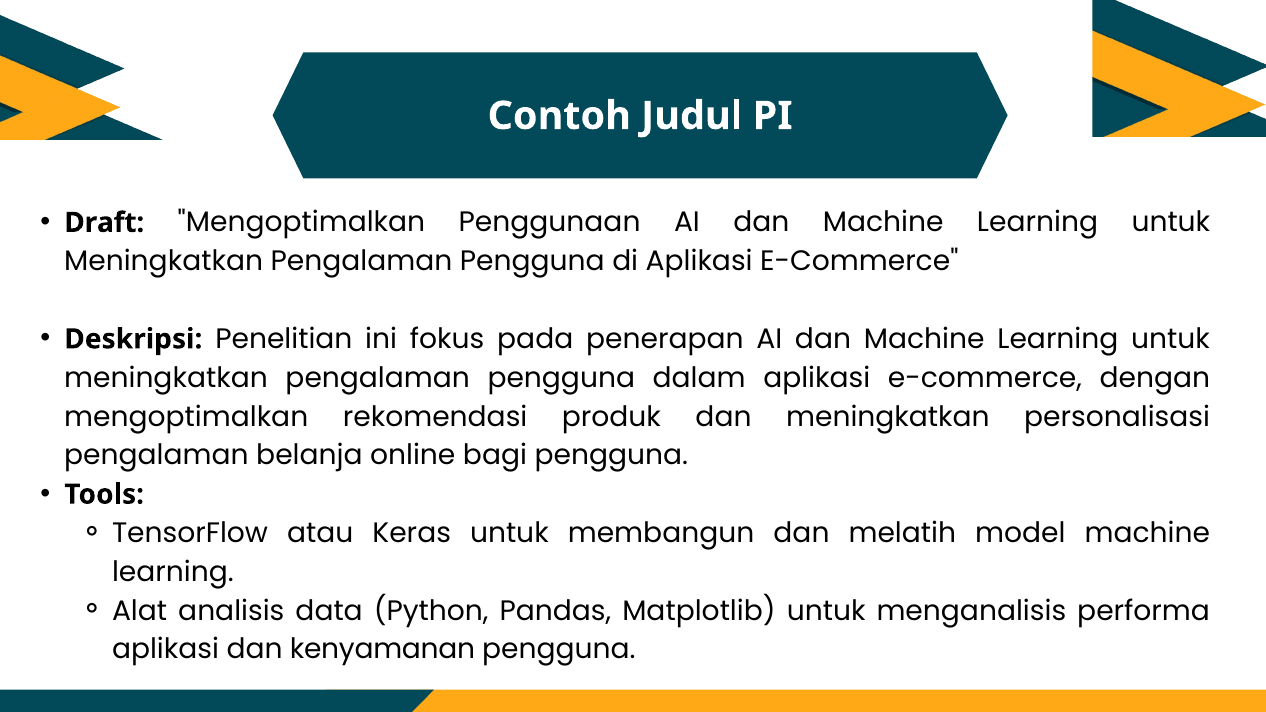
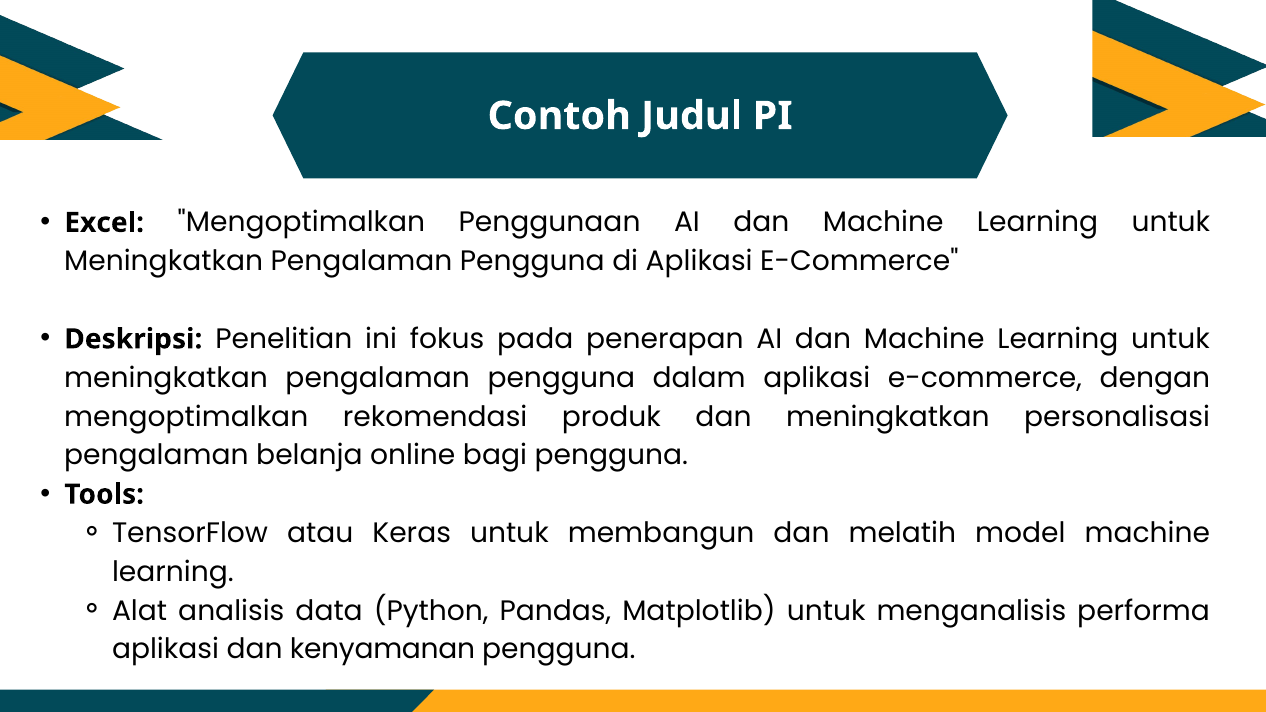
Draft: Draft -> Excel (104, 223)
